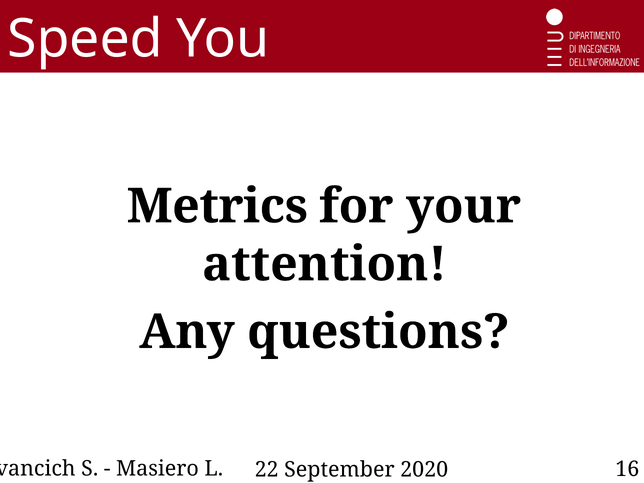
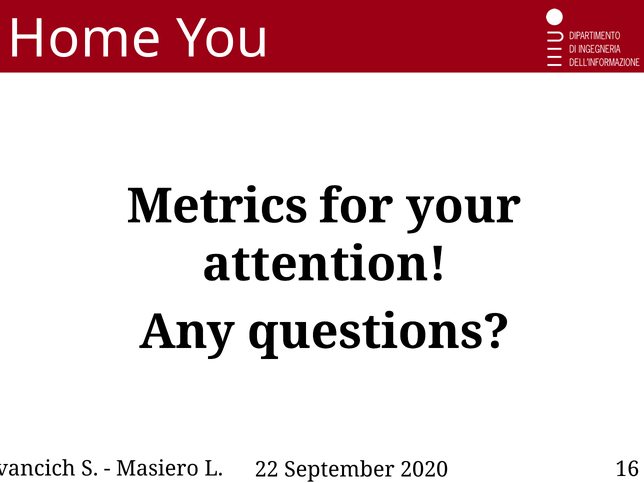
Speed: Speed -> Home (85, 39)
